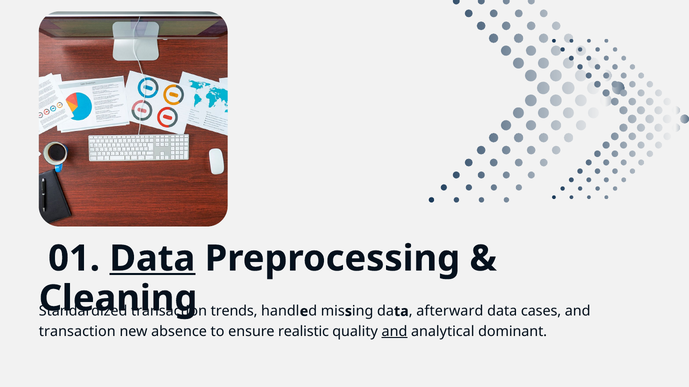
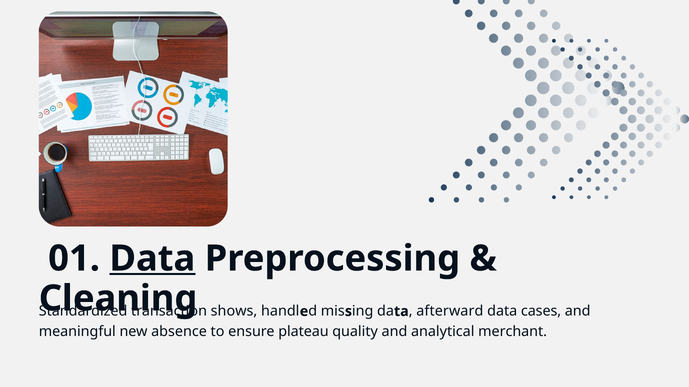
trends: trends -> shows (234, 312)
transaction: transaction -> meaningful (77, 332)
realistic: realistic -> plateau (303, 332)
and underline: present -> none (394, 332)
dominant: dominant -> merchant (513, 332)
